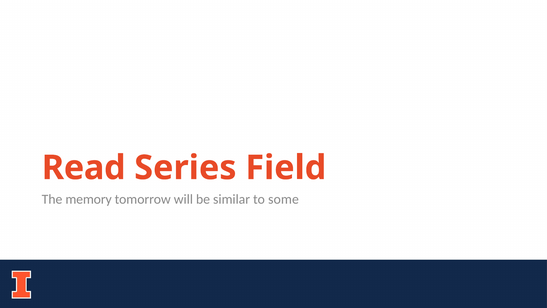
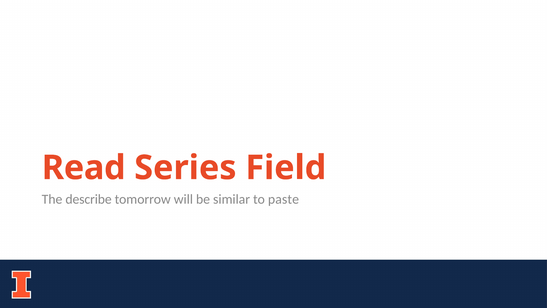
memory: memory -> describe (89, 199)
some: some -> paste (283, 199)
